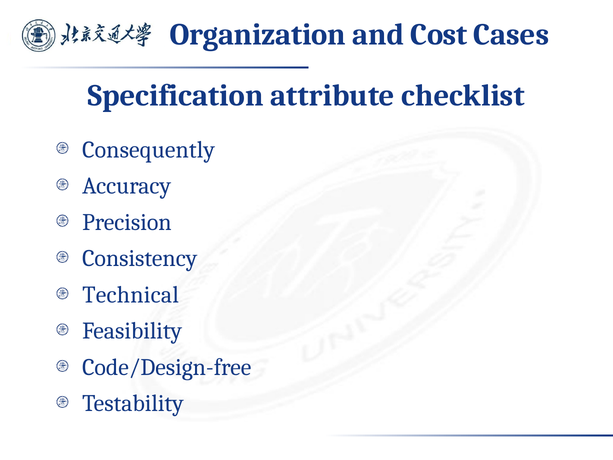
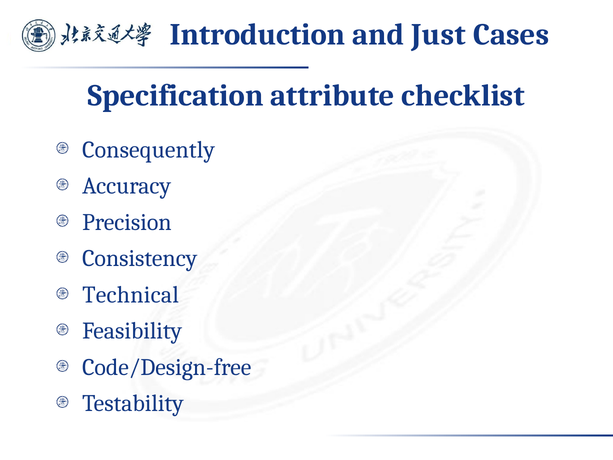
Organization: Organization -> Introduction (258, 34)
Cost: Cost -> Just (439, 34)
